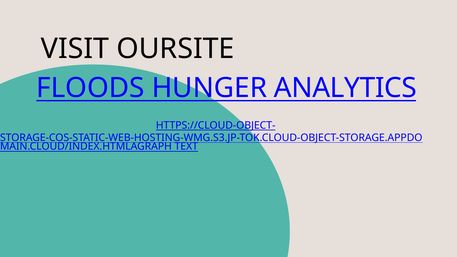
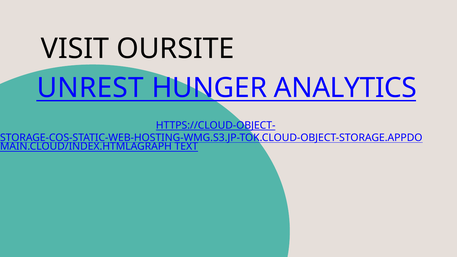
FLOODS: FLOODS -> UNREST (90, 88)
